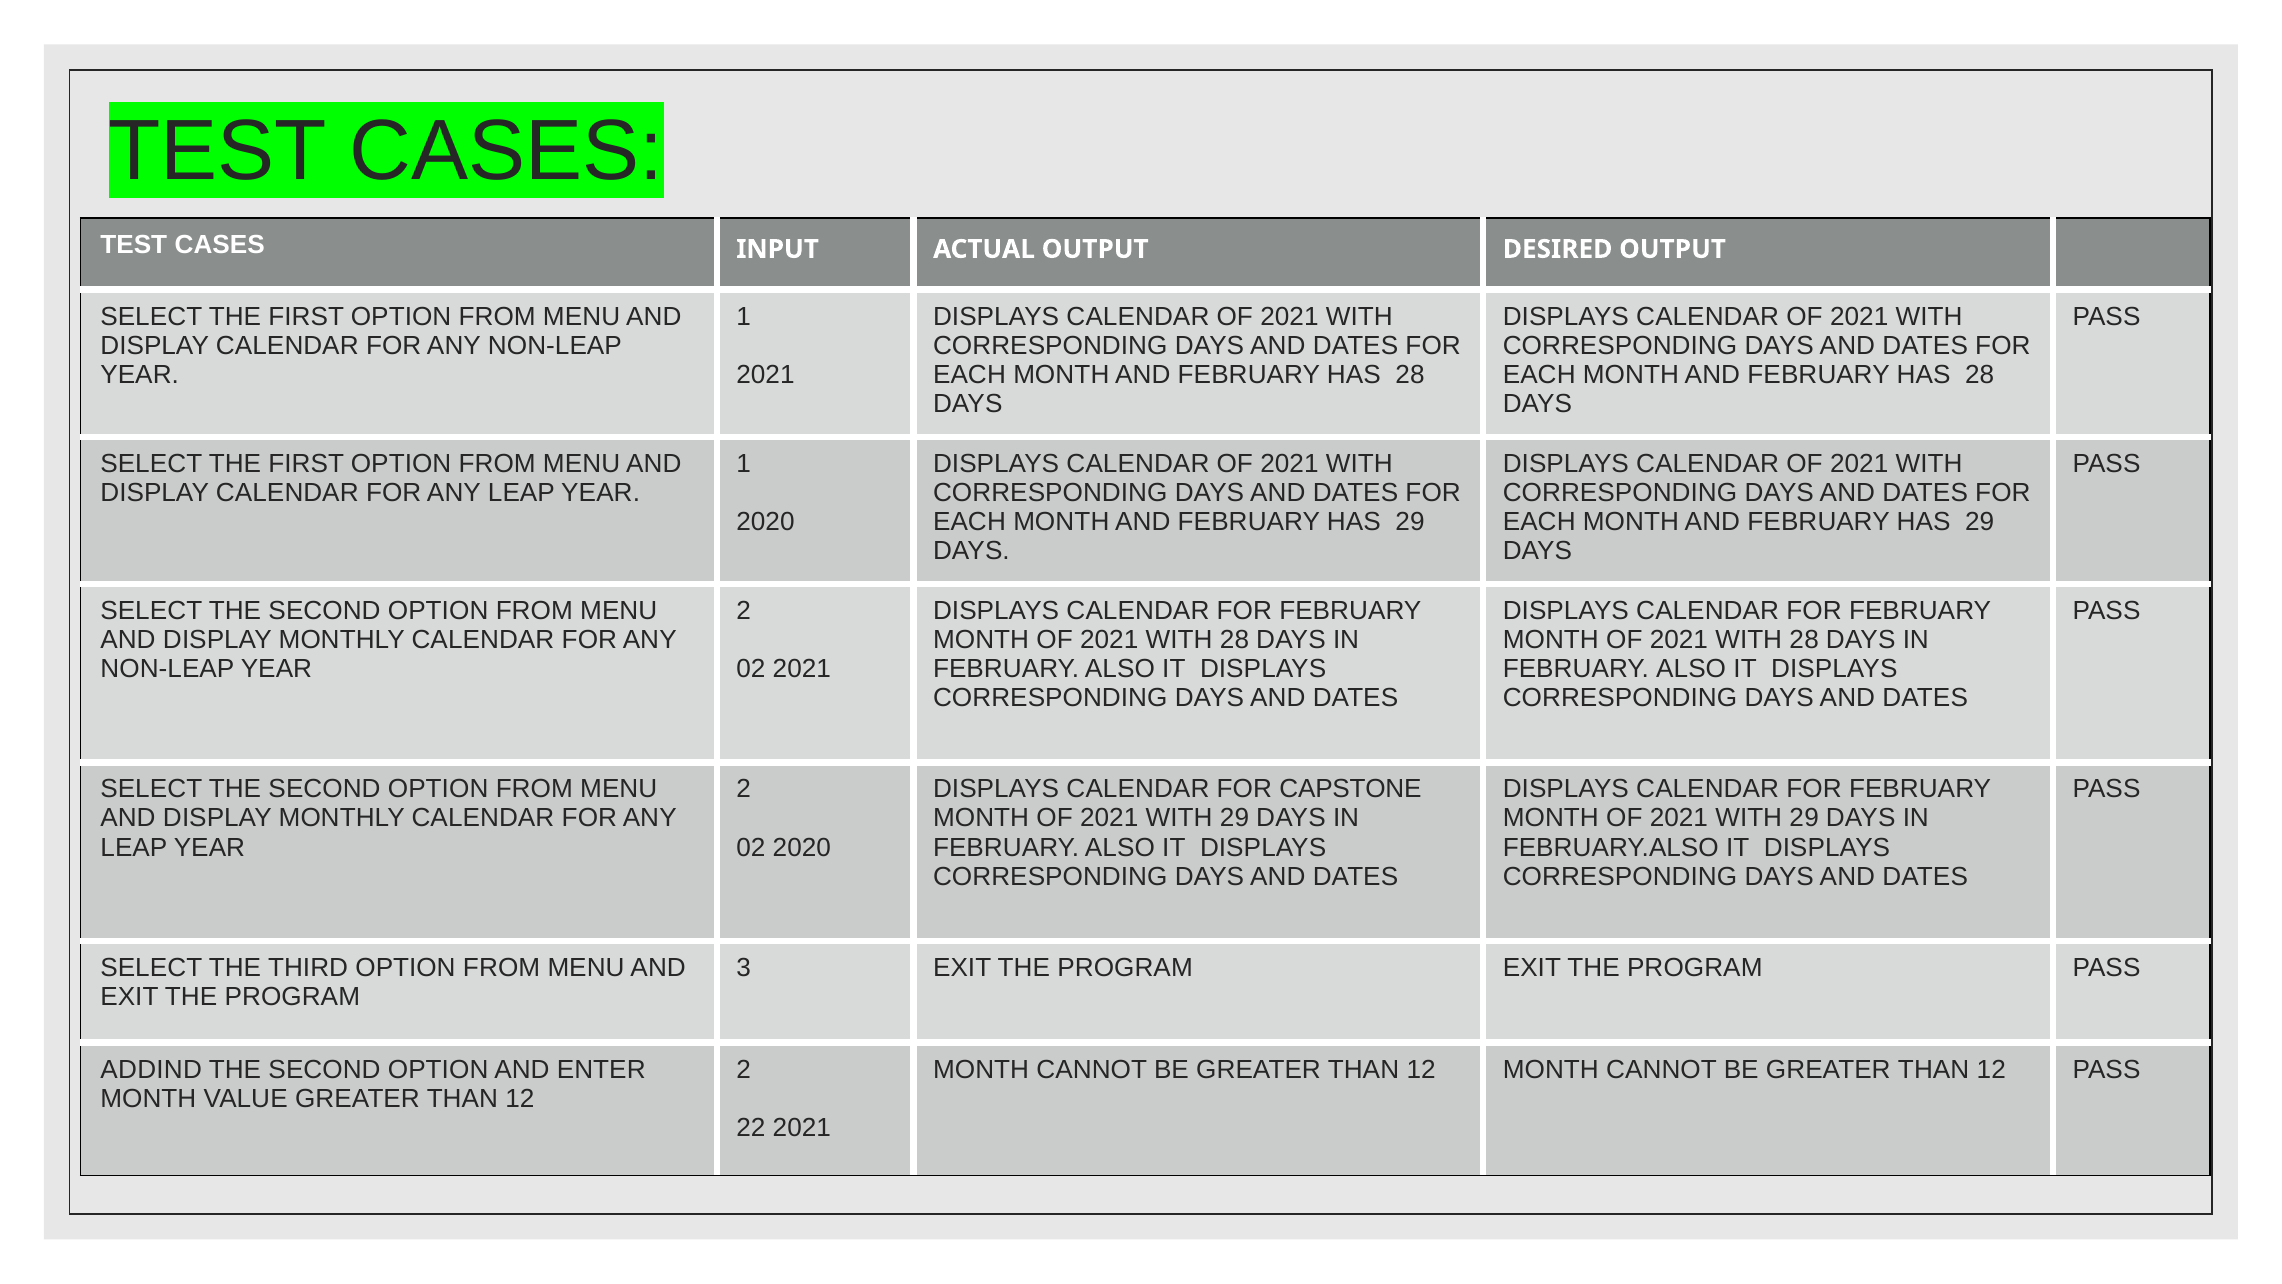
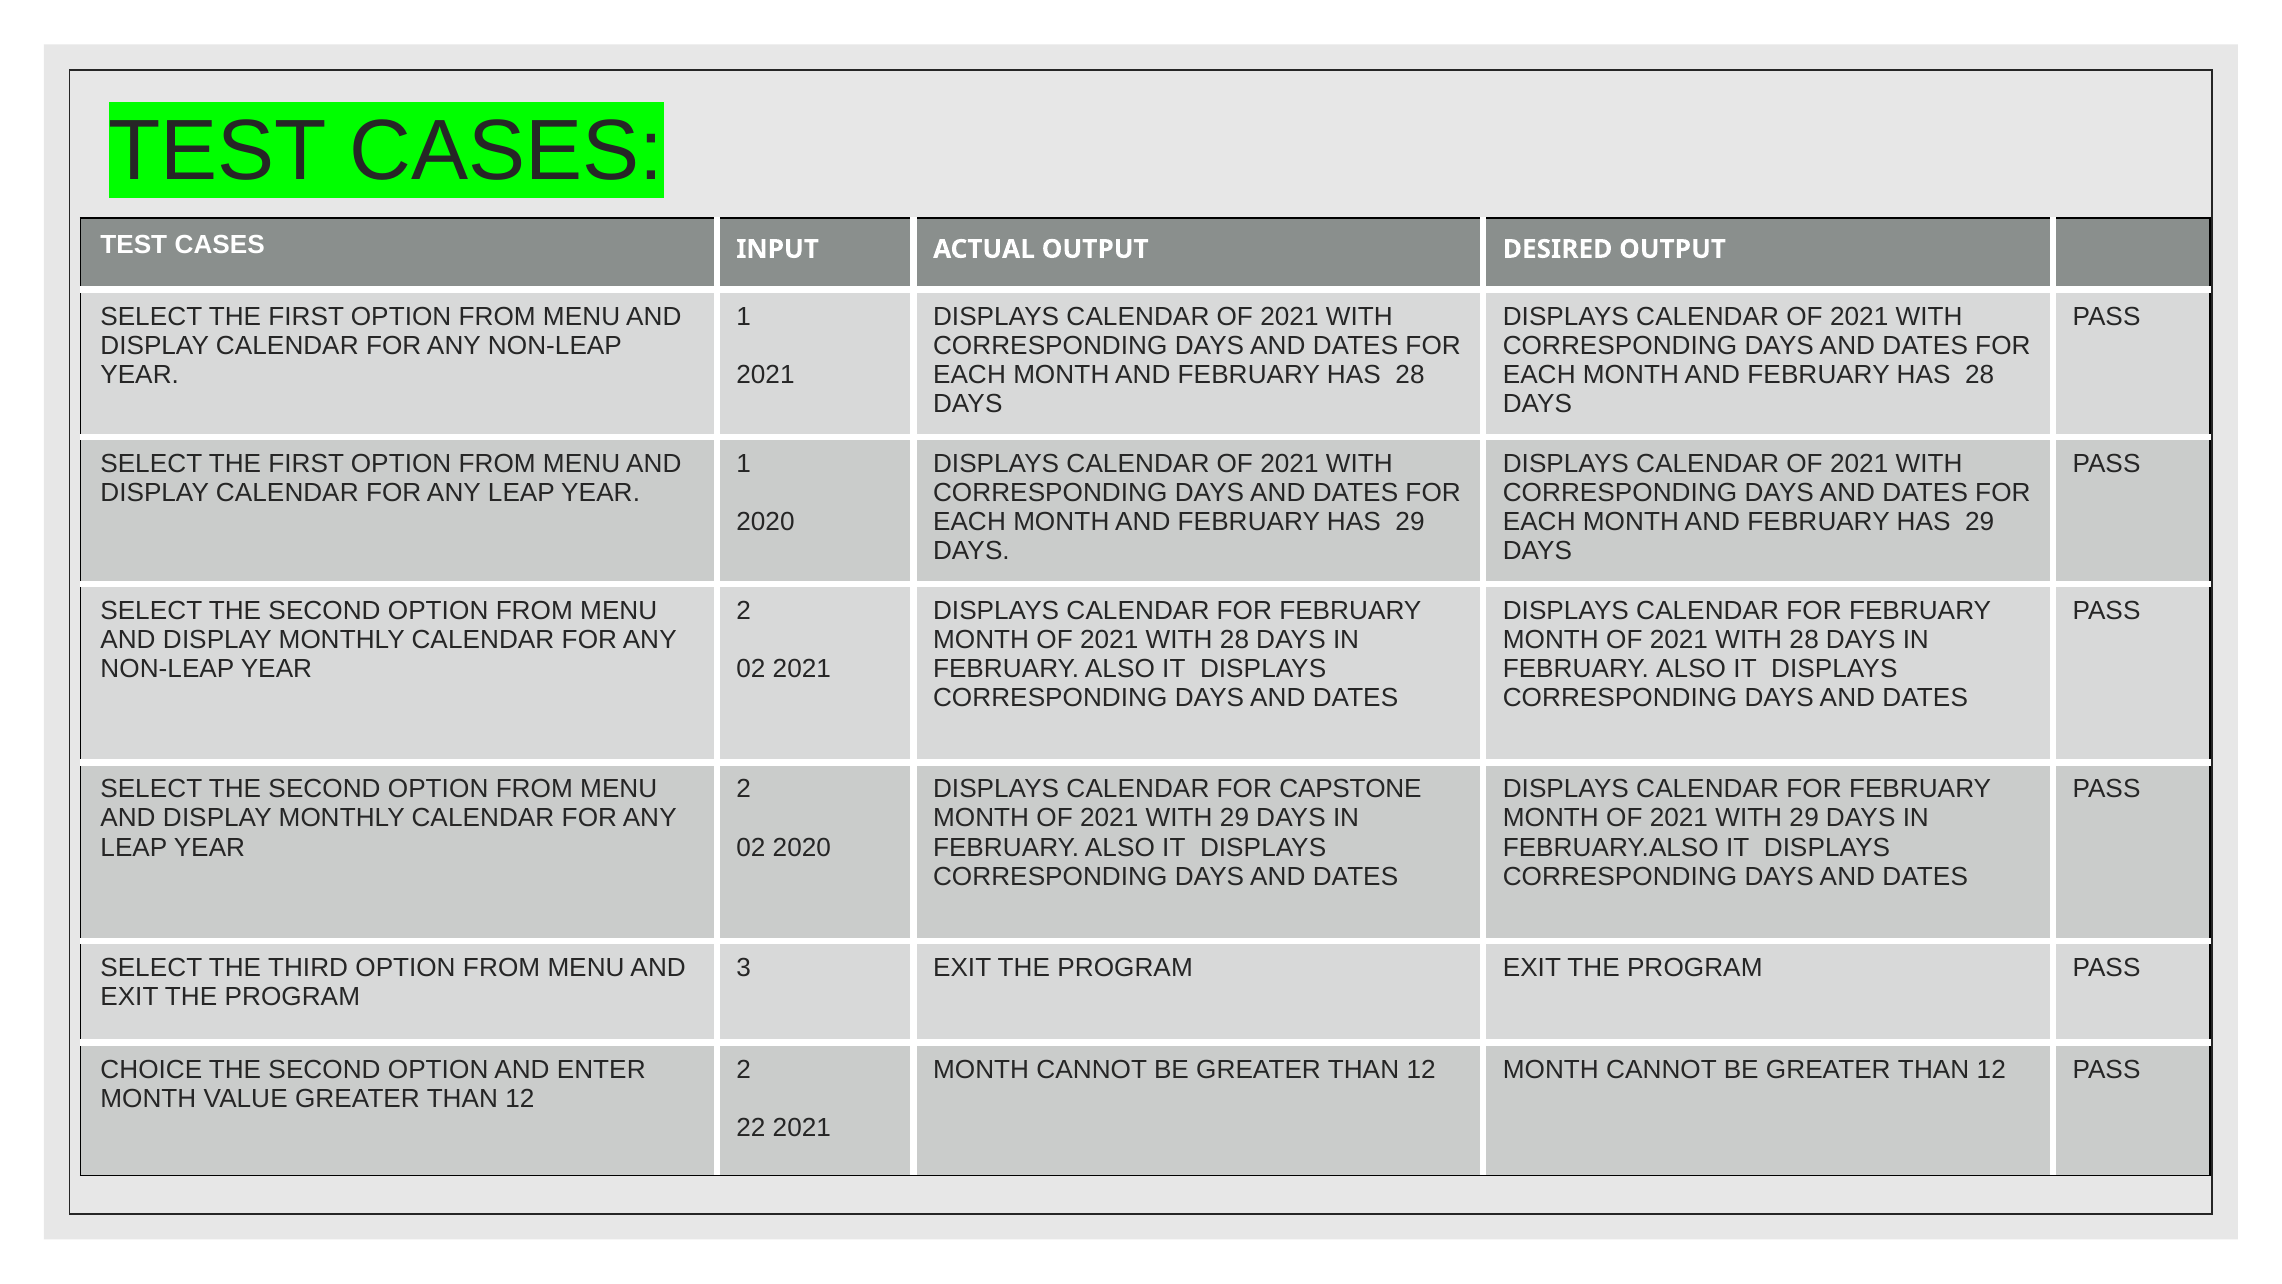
ADDIND: ADDIND -> CHOICE (151, 1069)
